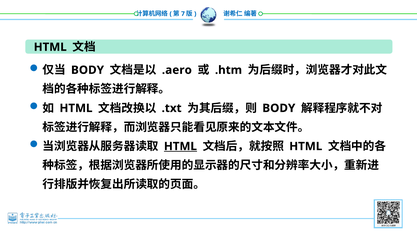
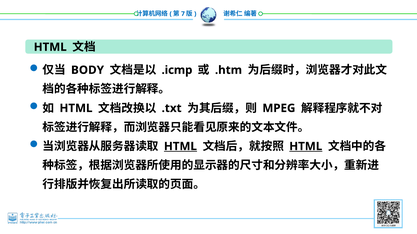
.aero: .aero -> .icmp (177, 70)
BODY: BODY -> MPEG (279, 108)
HTML underline: none -> present (306, 147)
